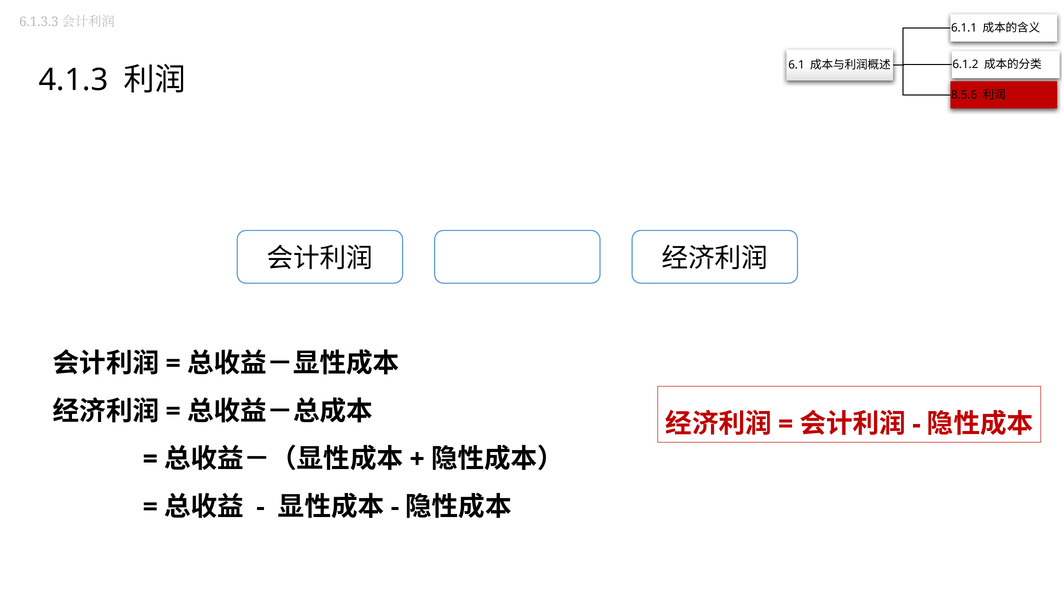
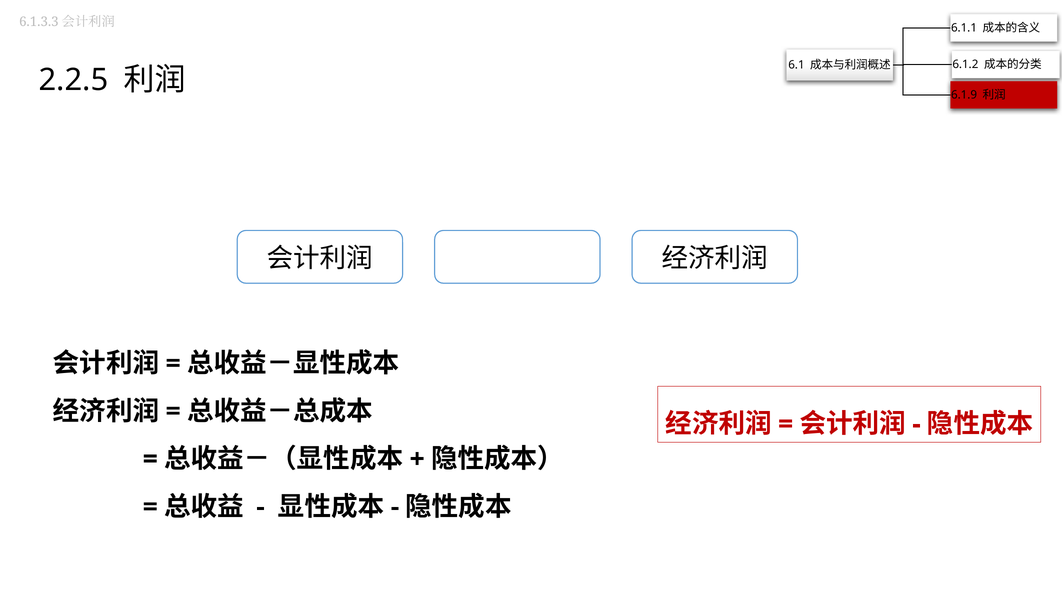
4.1.3: 4.1.3 -> 2.2.5 (74, 80)
8.5.6: 8.5.6 -> 6.1.9 (964, 95)
